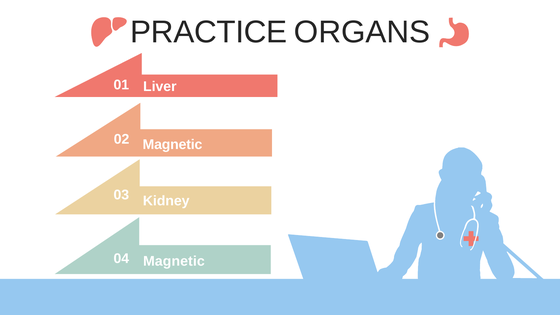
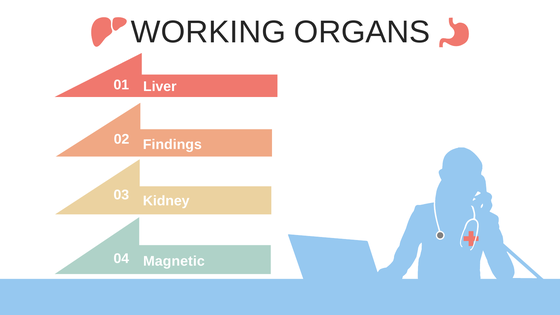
PRACTICE: PRACTICE -> WORKING (208, 32)
Magnetic: Magnetic -> Findings (172, 145)
